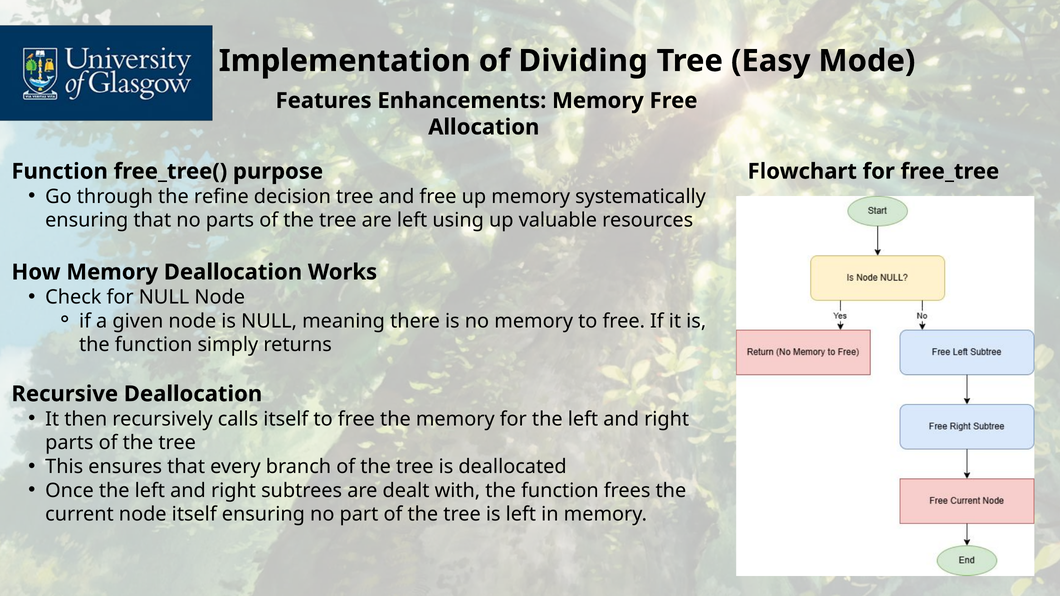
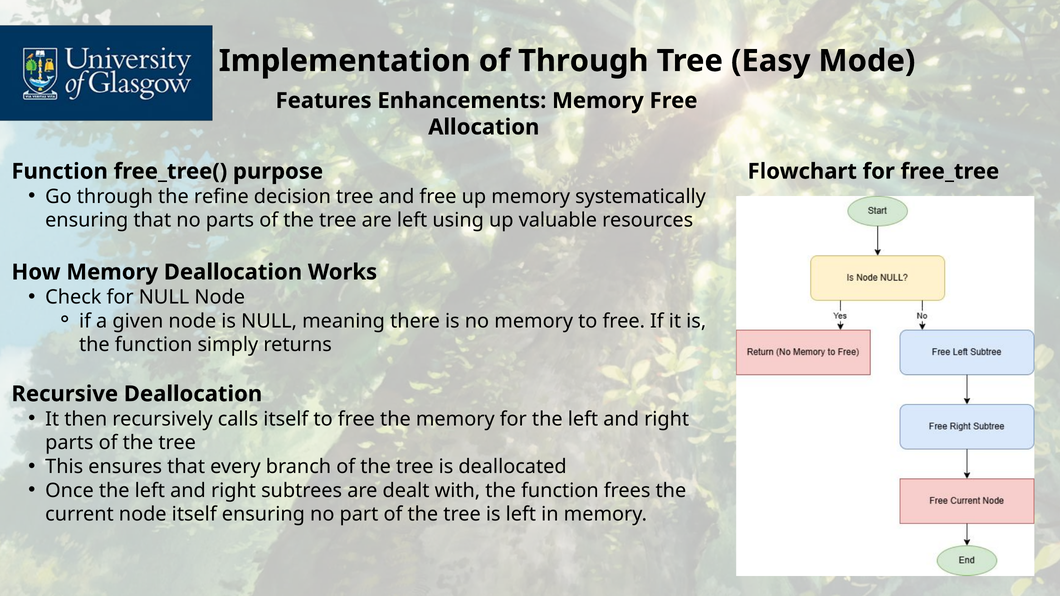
of Dividing: Dividing -> Through (583, 61)
